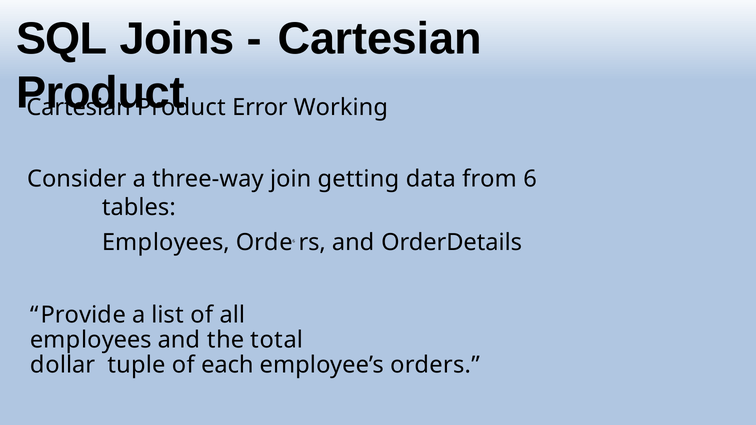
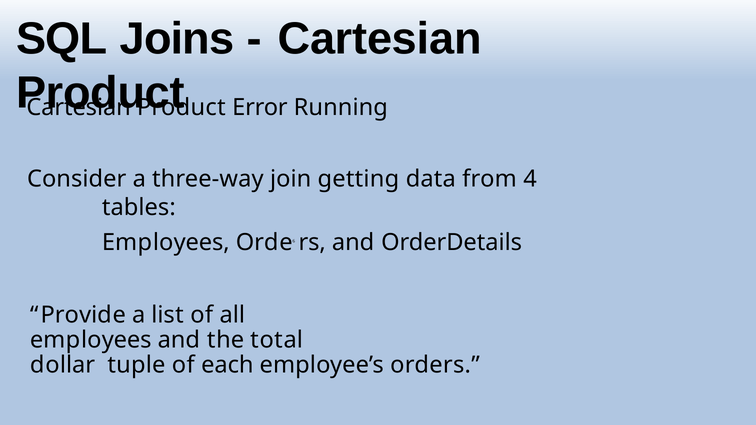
Working: Working -> Running (341, 108)
from 6: 6 -> 4 (530, 179)
